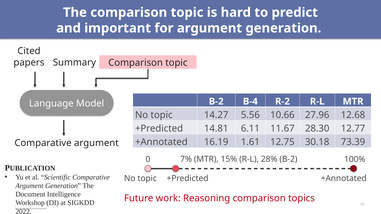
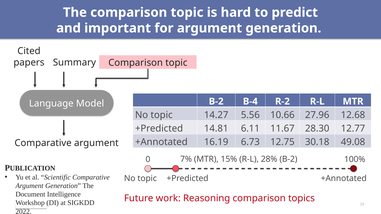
1.61: 1.61 -> 6.73 (250, 142)
73.39: 73.39 -> 49.08 (353, 142)
